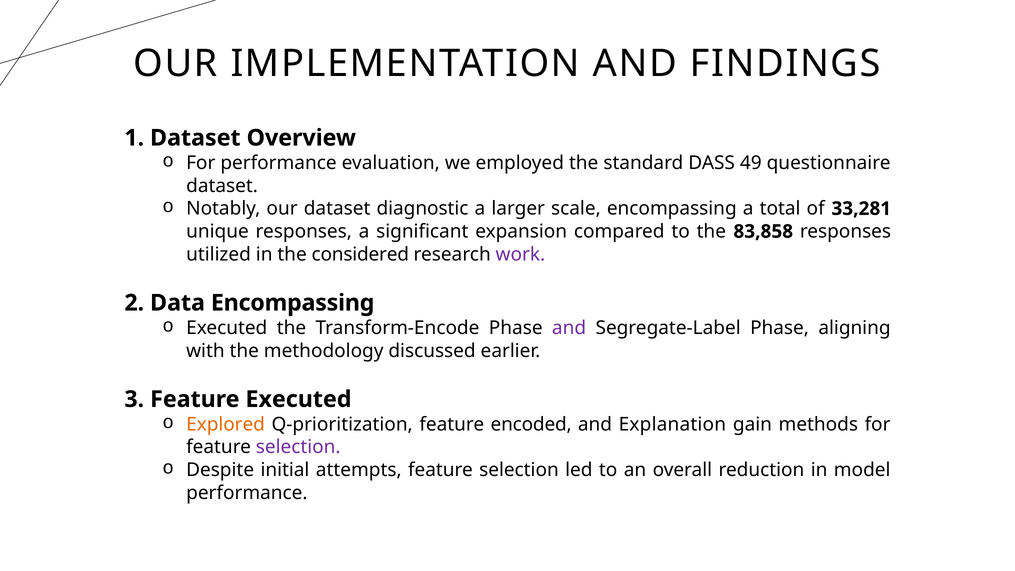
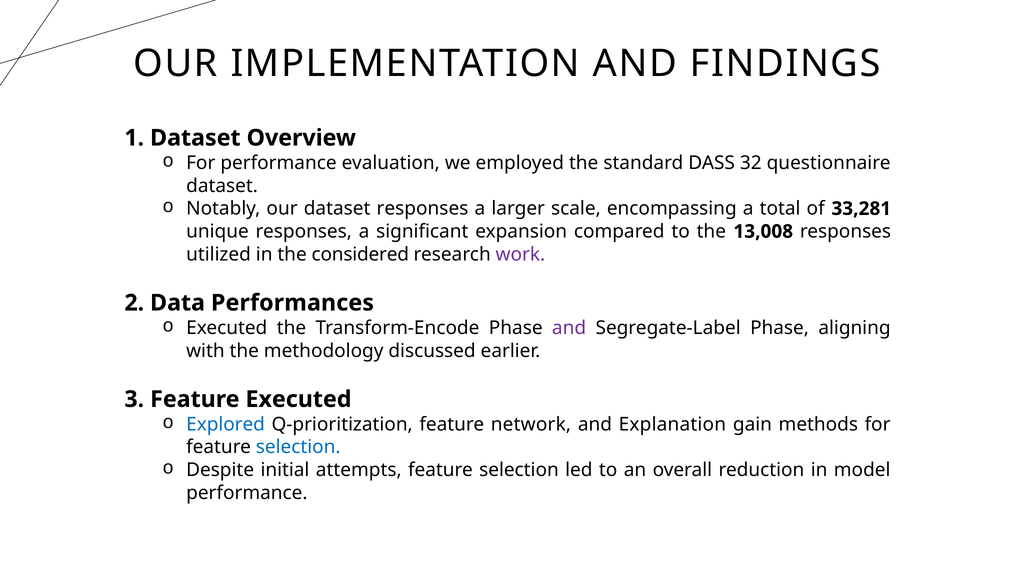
49: 49 -> 32 (751, 163)
dataset diagnostic: diagnostic -> responses (422, 209)
83,858: 83,858 -> 13,008 (763, 231)
Data Encompassing: Encompassing -> Performances (292, 303)
Explored colour: orange -> blue (226, 424)
encoded: encoded -> network (531, 424)
selection colour: purple -> blue (298, 447)
